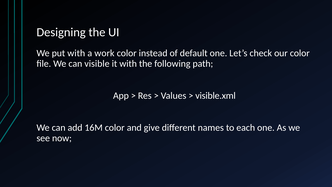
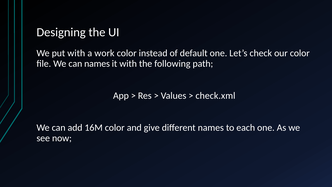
can visible: visible -> names (97, 64)
visible.xml: visible.xml -> check.xml (215, 96)
